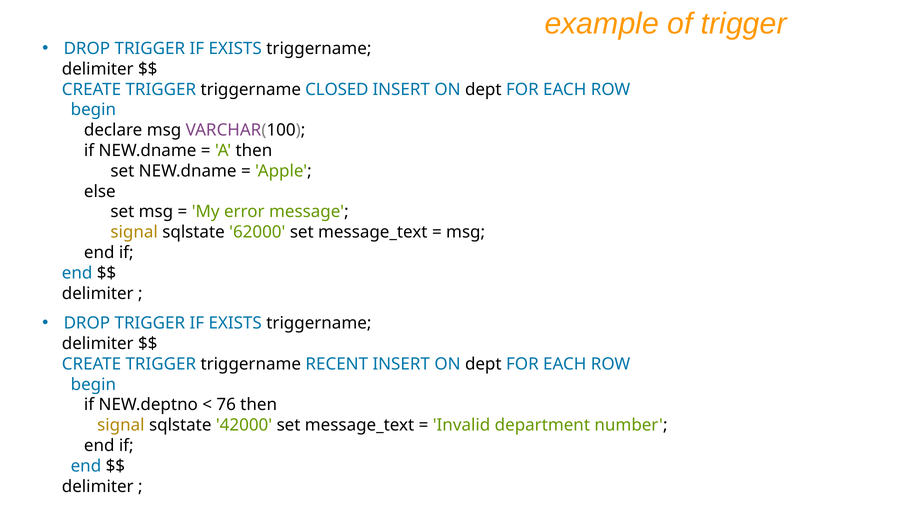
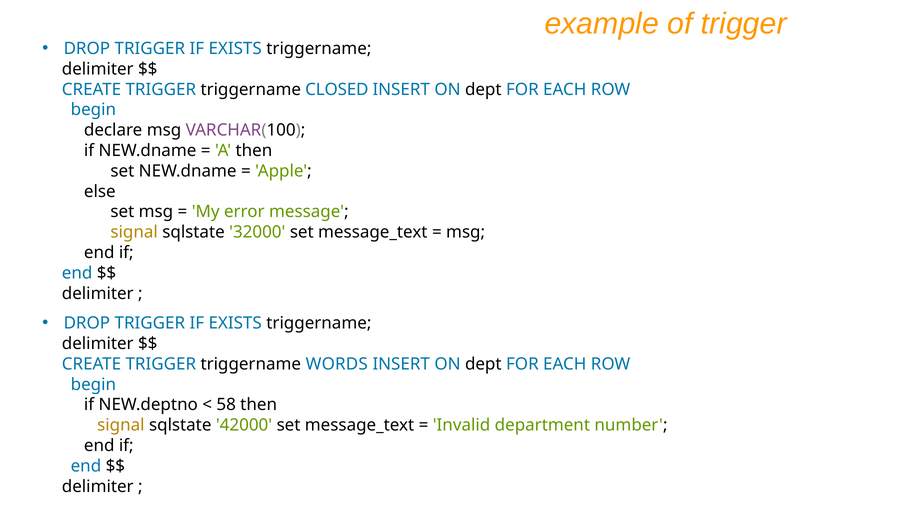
62000: 62000 -> 32000 (257, 232)
RECENT: RECENT -> WORDS (337, 364)
76: 76 -> 58 (226, 405)
